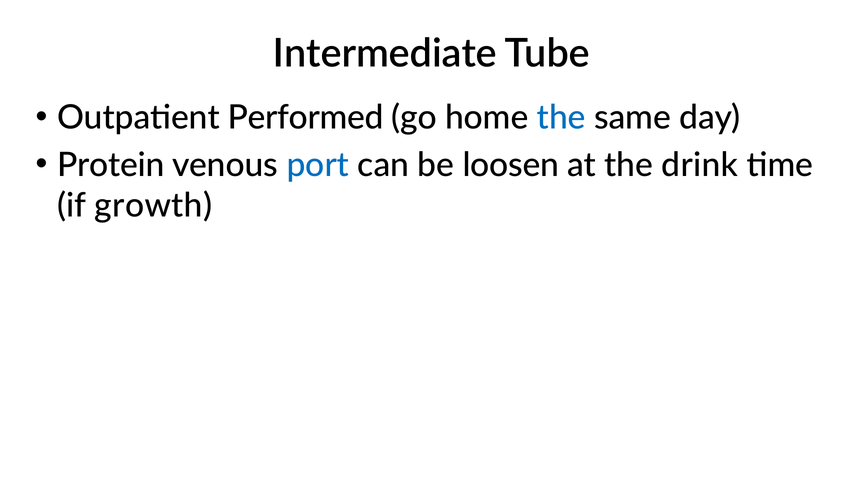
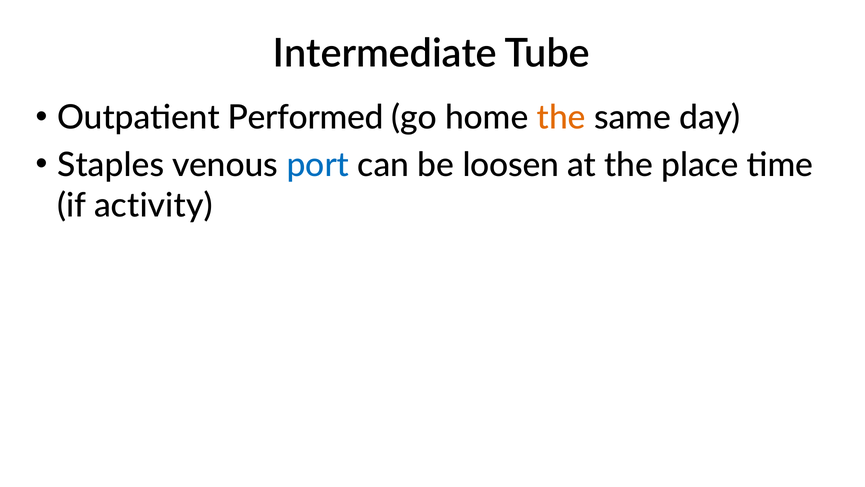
the colour: blue -> orange (561, 118)
Protein: Protein -> Staples (111, 165)
drink: drink -> place (700, 165)
growth: growth -> activity (153, 205)
